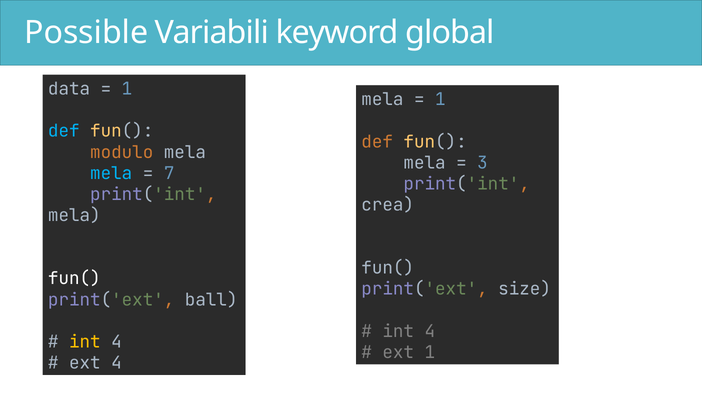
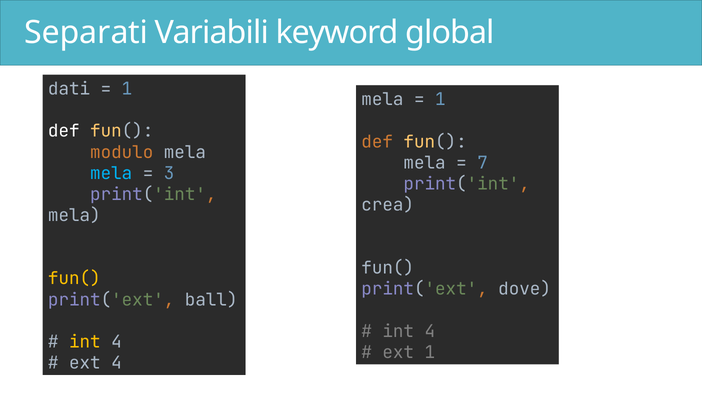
Possible: Possible -> Separati (86, 32)
data: data -> dati (69, 89)
def colour: light blue -> white (64, 131)
3: 3 -> 7 (482, 163)
7: 7 -> 3 (169, 173)
fun( colour: white -> yellow (74, 279)
size: size -> dove (525, 289)
